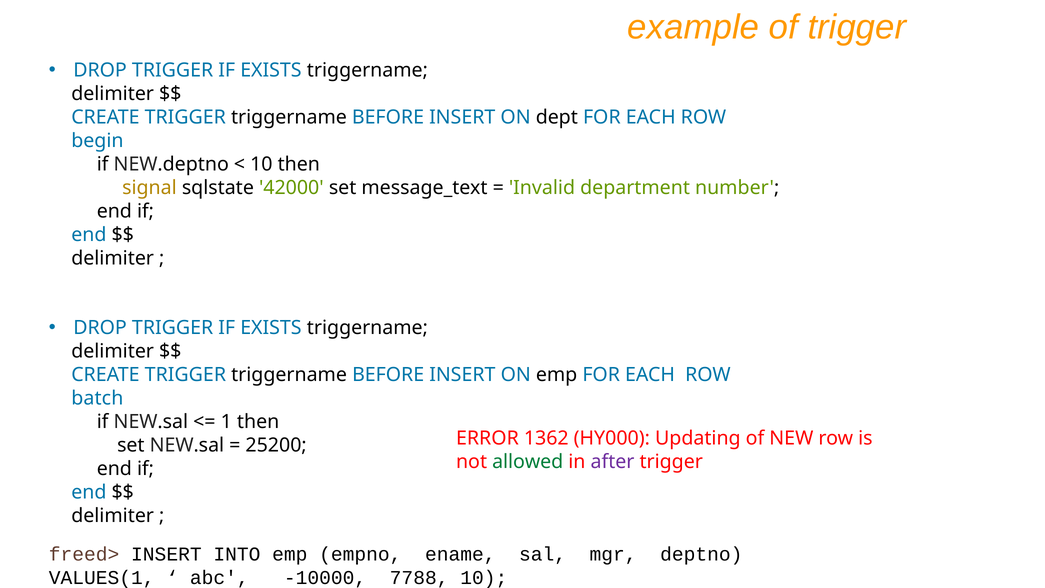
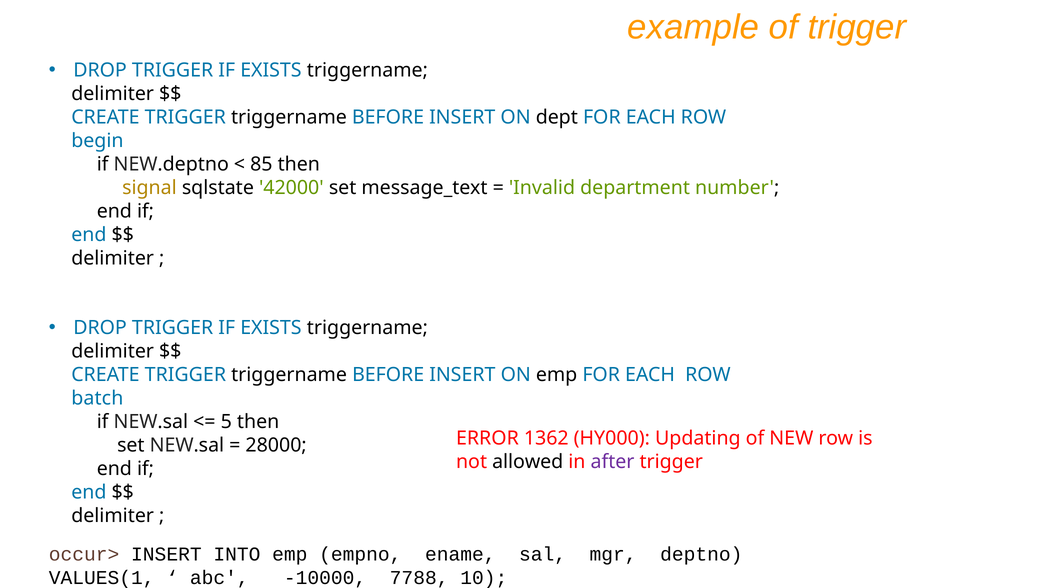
10: 10 -> 85 (261, 164)
1: 1 -> 5 (226, 422)
25200: 25200 -> 28000 (276, 445)
allowed colour: green -> black (528, 462)
freed>: freed> -> occur> (84, 554)
